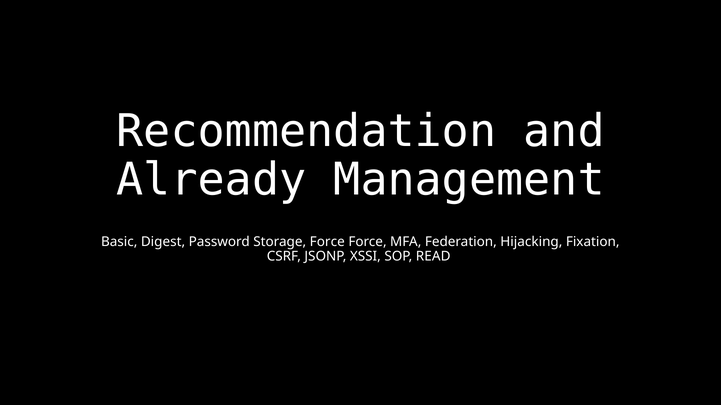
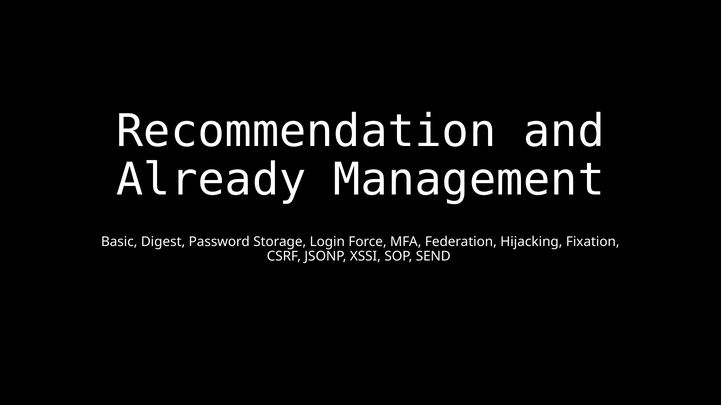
Storage Force: Force -> Login (327, 242)
READ: READ -> SEND (433, 257)
